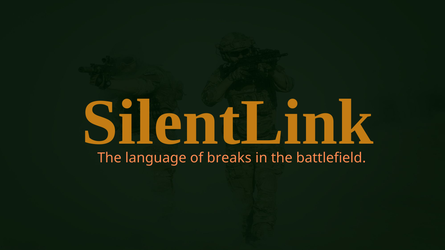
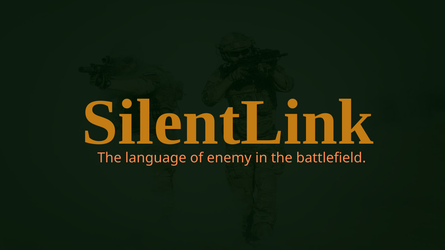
breaks: breaks -> enemy (229, 158)
